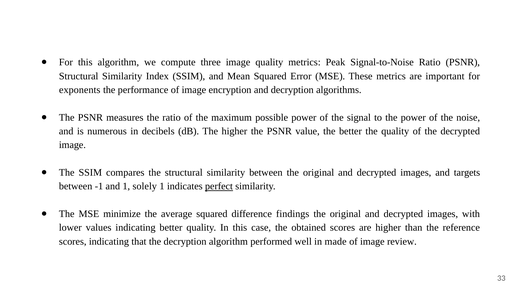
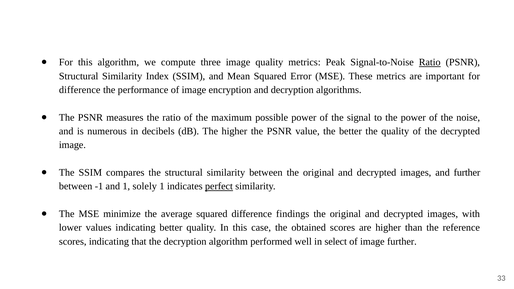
Ratio underline: none -> present (430, 62)
exponents: exponents -> difference (80, 90)
and targets: targets -> further (467, 173)
made: made -> select (336, 242)
image review: review -> further (402, 242)
